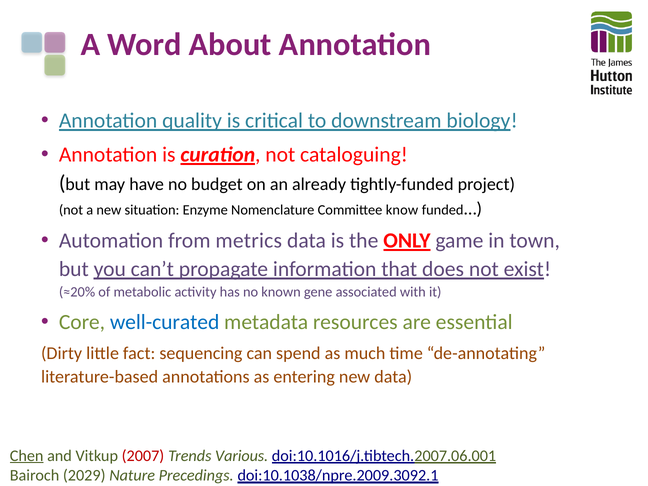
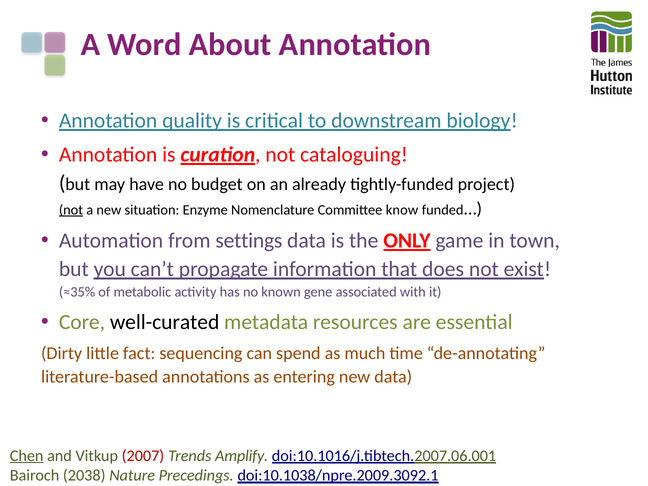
not underline: none -> present (71, 210)
metrics: metrics -> settings (249, 241)
≈20%: ≈20% -> ≈35% (77, 292)
well-curated colour: blue -> black (165, 322)
Various: Various -> Amplify (242, 456)
2029: 2029 -> 2038 (84, 475)
